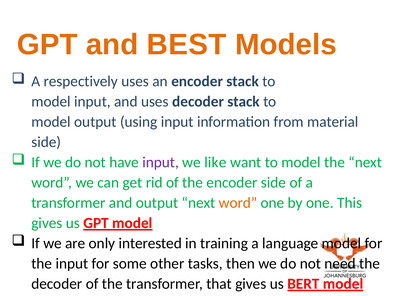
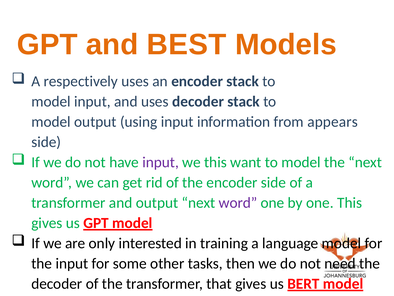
material: material -> appears (333, 122)
we like: like -> this (215, 162)
word colour: orange -> purple (238, 202)
